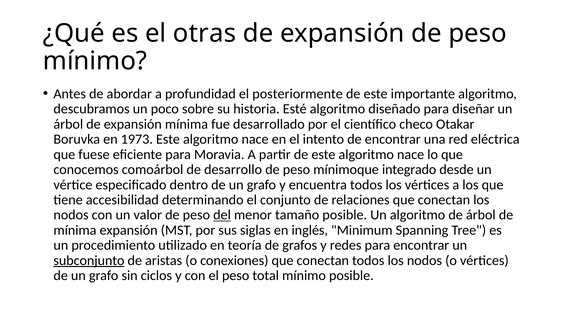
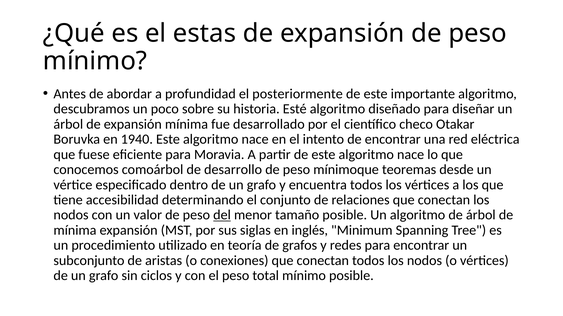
otras: otras -> estas (205, 33)
1973: 1973 -> 1940 (137, 140)
integrado: integrado -> teoremas (409, 170)
subconjunto underline: present -> none (89, 261)
